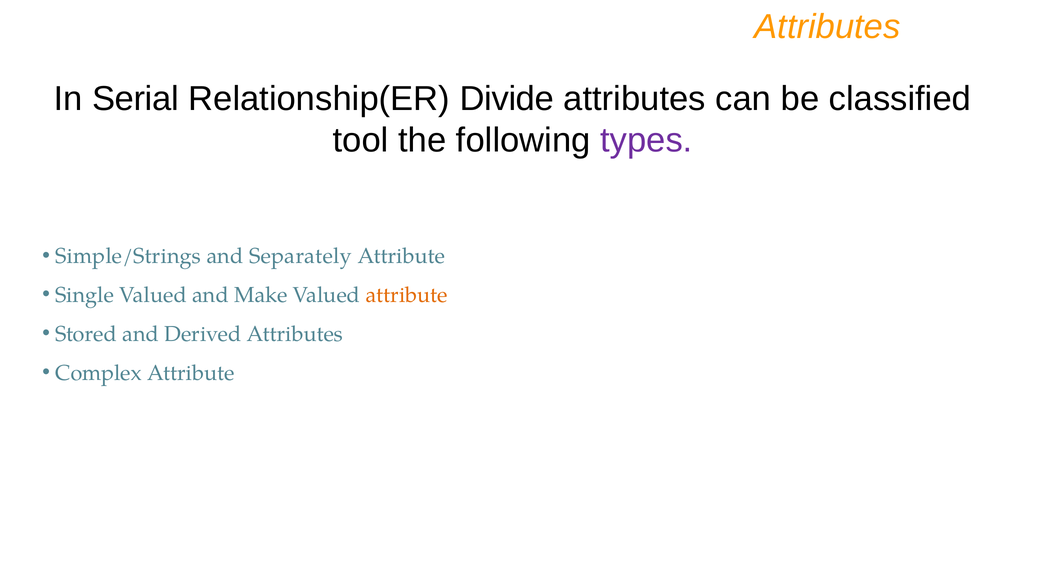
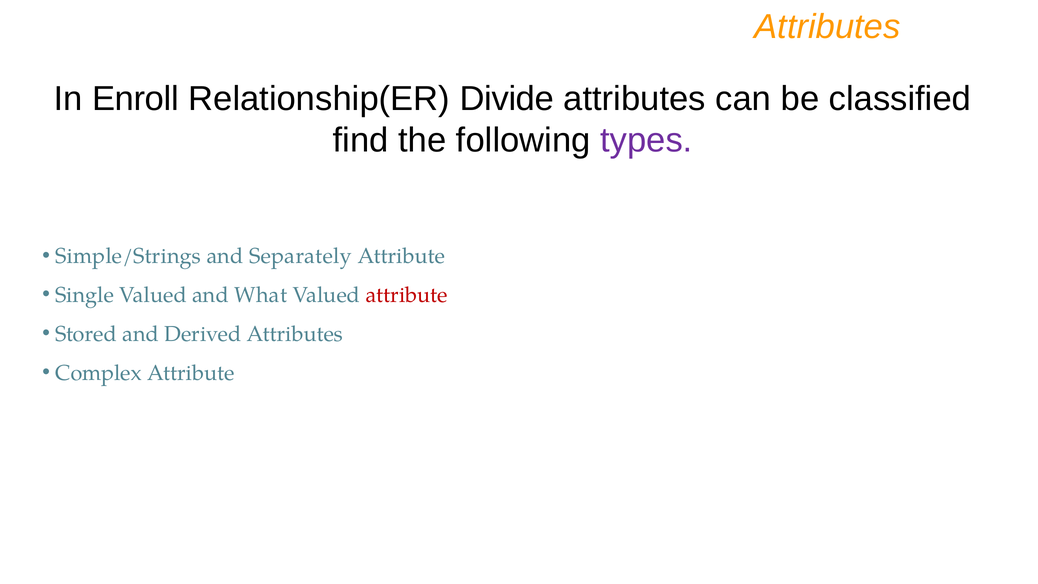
Serial: Serial -> Enroll (136, 99)
tool: tool -> find (361, 140)
Make: Make -> What (261, 295)
attribute colour: orange -> red (407, 295)
